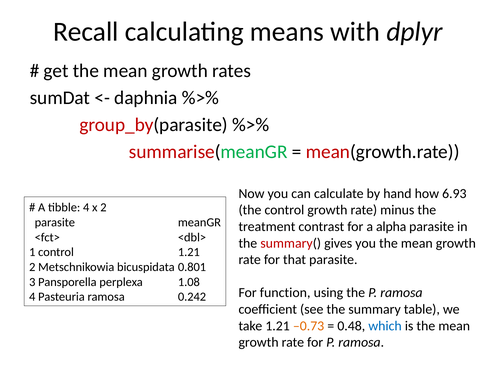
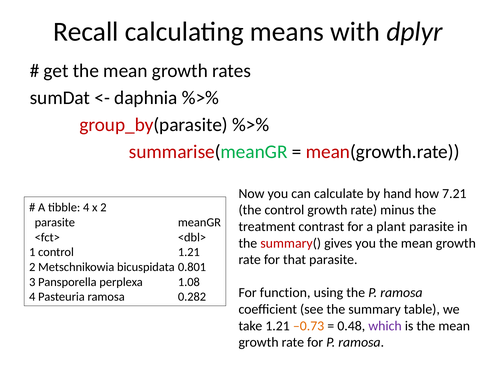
6.93: 6.93 -> 7.21 (454, 194)
alpha: alpha -> plant (391, 227)
0.242: 0.242 -> 0.282 (192, 297)
which colour: blue -> purple (385, 326)
